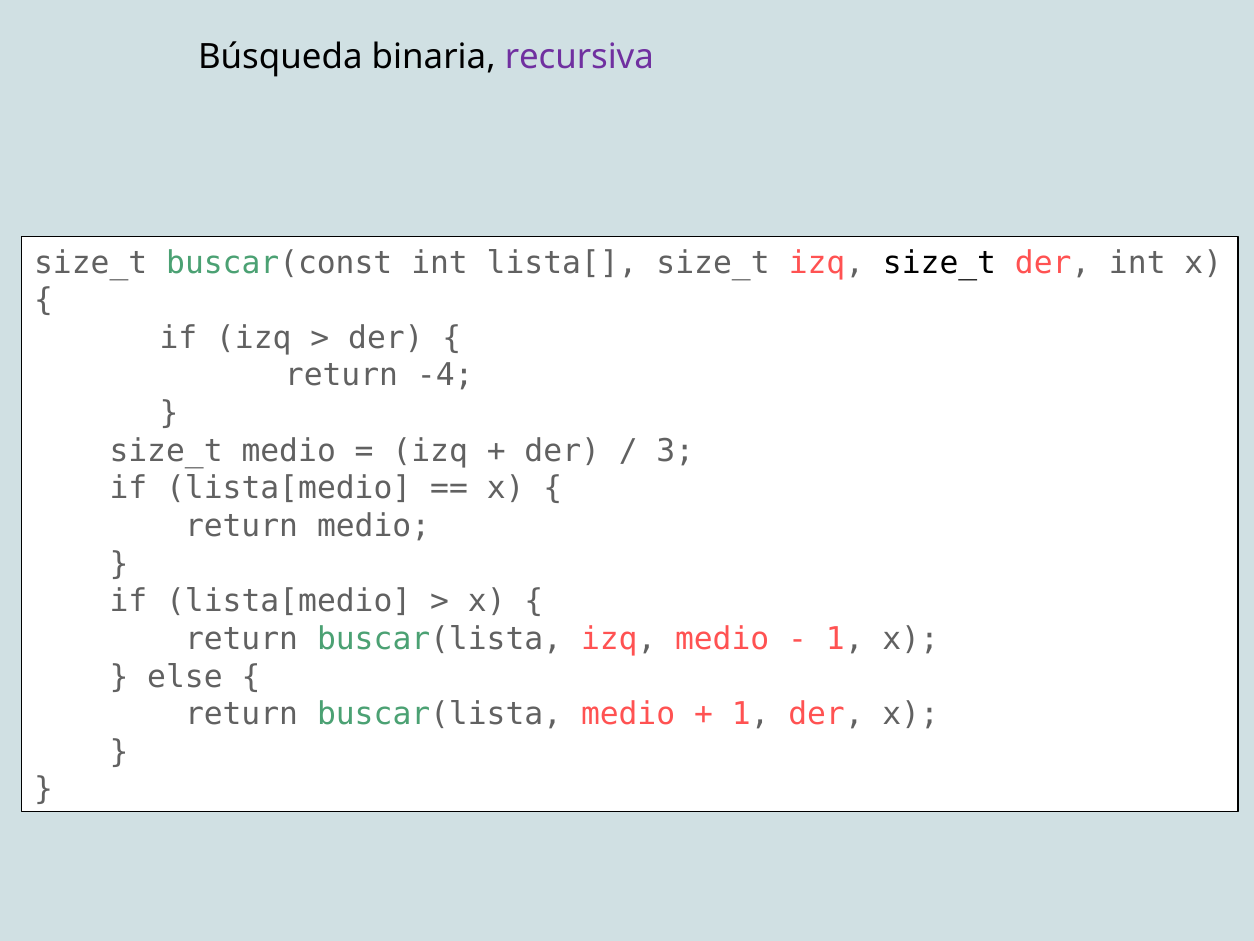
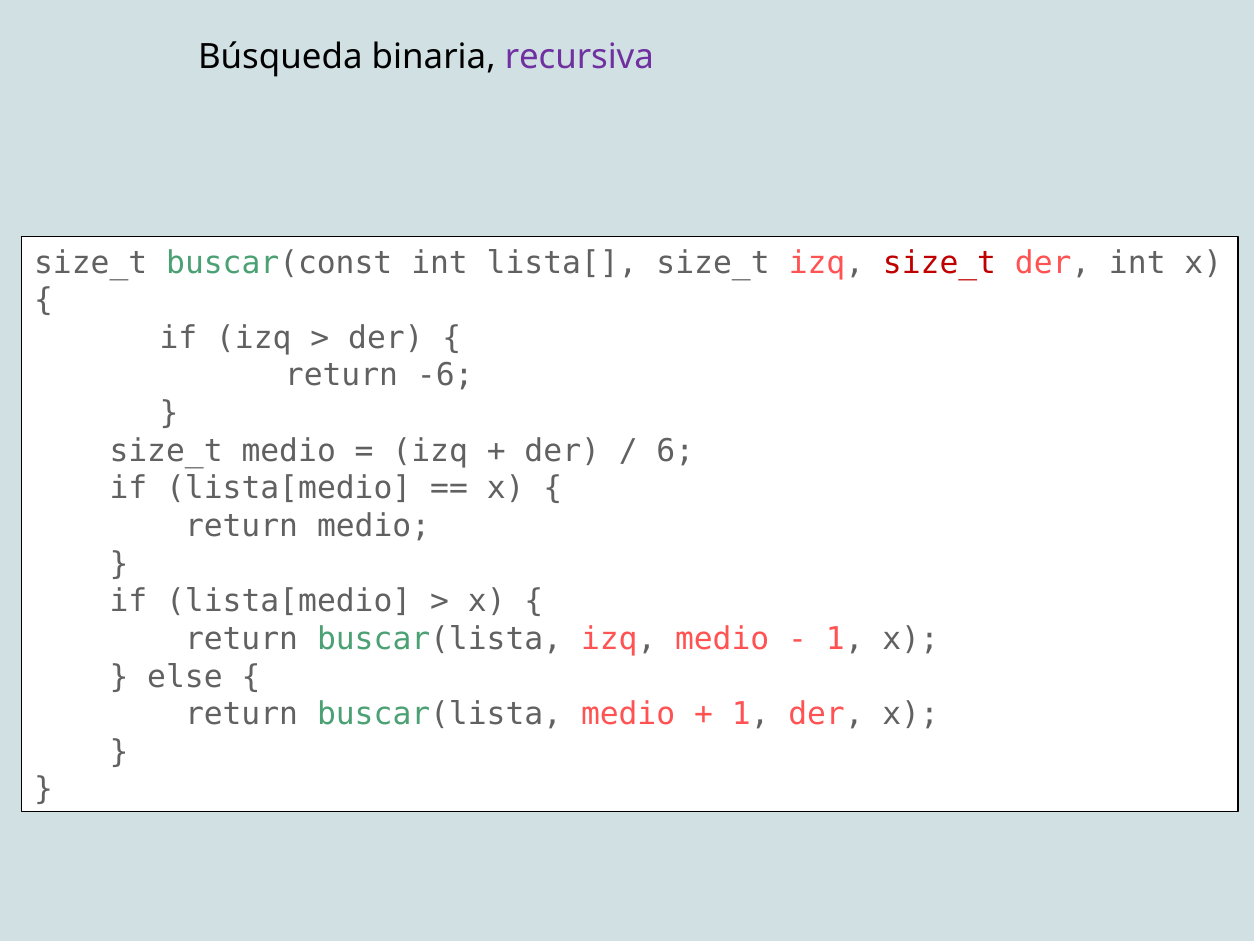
size_t colour: black -> red (940, 263)
-4: -4 -> -6 (445, 375)
3: 3 -> 6 (675, 451)
